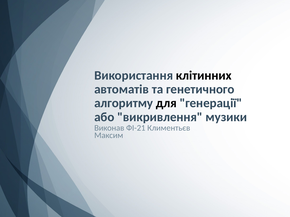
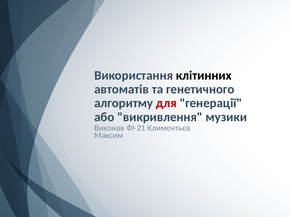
для colour: black -> red (166, 103)
